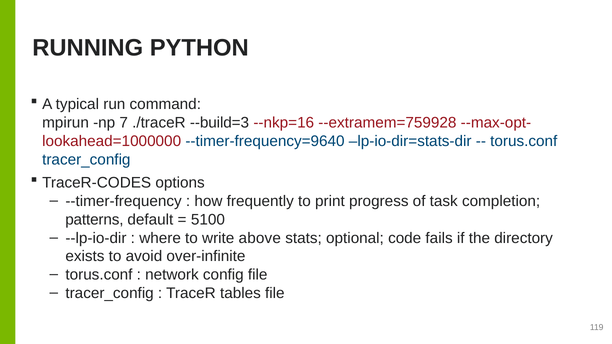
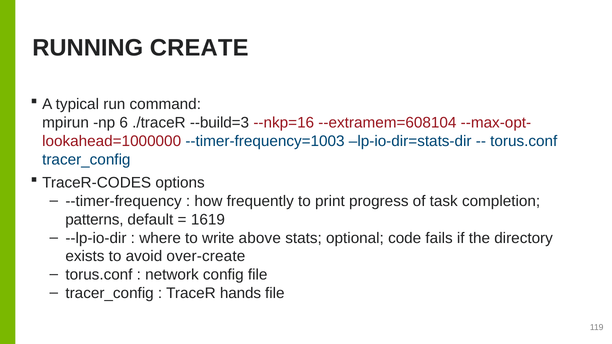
PYTHON: PYTHON -> CREATE (199, 48)
7: 7 -> 6 (124, 123)
--extramem=759928: --extramem=759928 -> --extramem=608104 (387, 123)
--timer-frequency=9640: --timer-frequency=9640 -> --timer-frequency=1003 (265, 141)
5100: 5100 -> 1619 (208, 220)
over-infinite: over-infinite -> over-create (206, 256)
tables: tables -> hands (241, 293)
